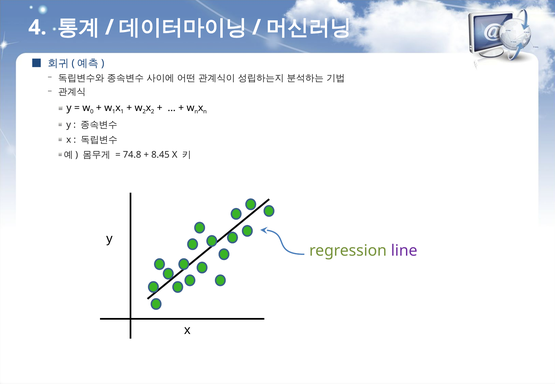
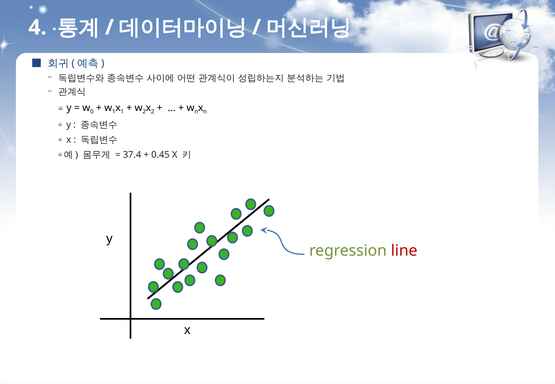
74.8: 74.8 -> 37.4 (132, 155)
8.45: 8.45 -> 0.45 (160, 155)
line colour: purple -> red (404, 251)
